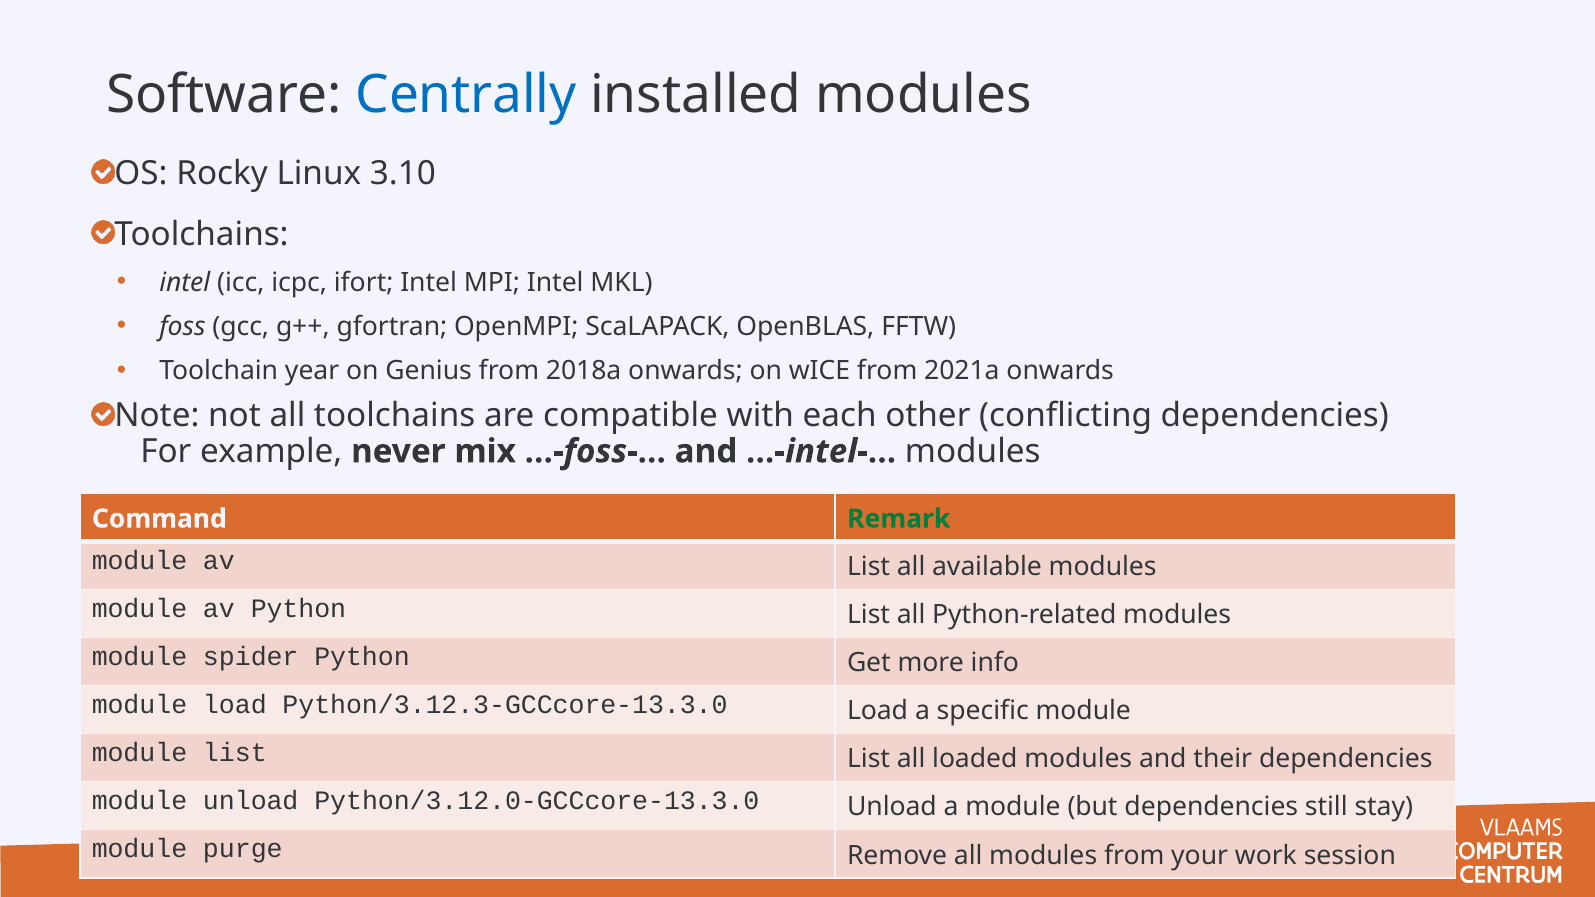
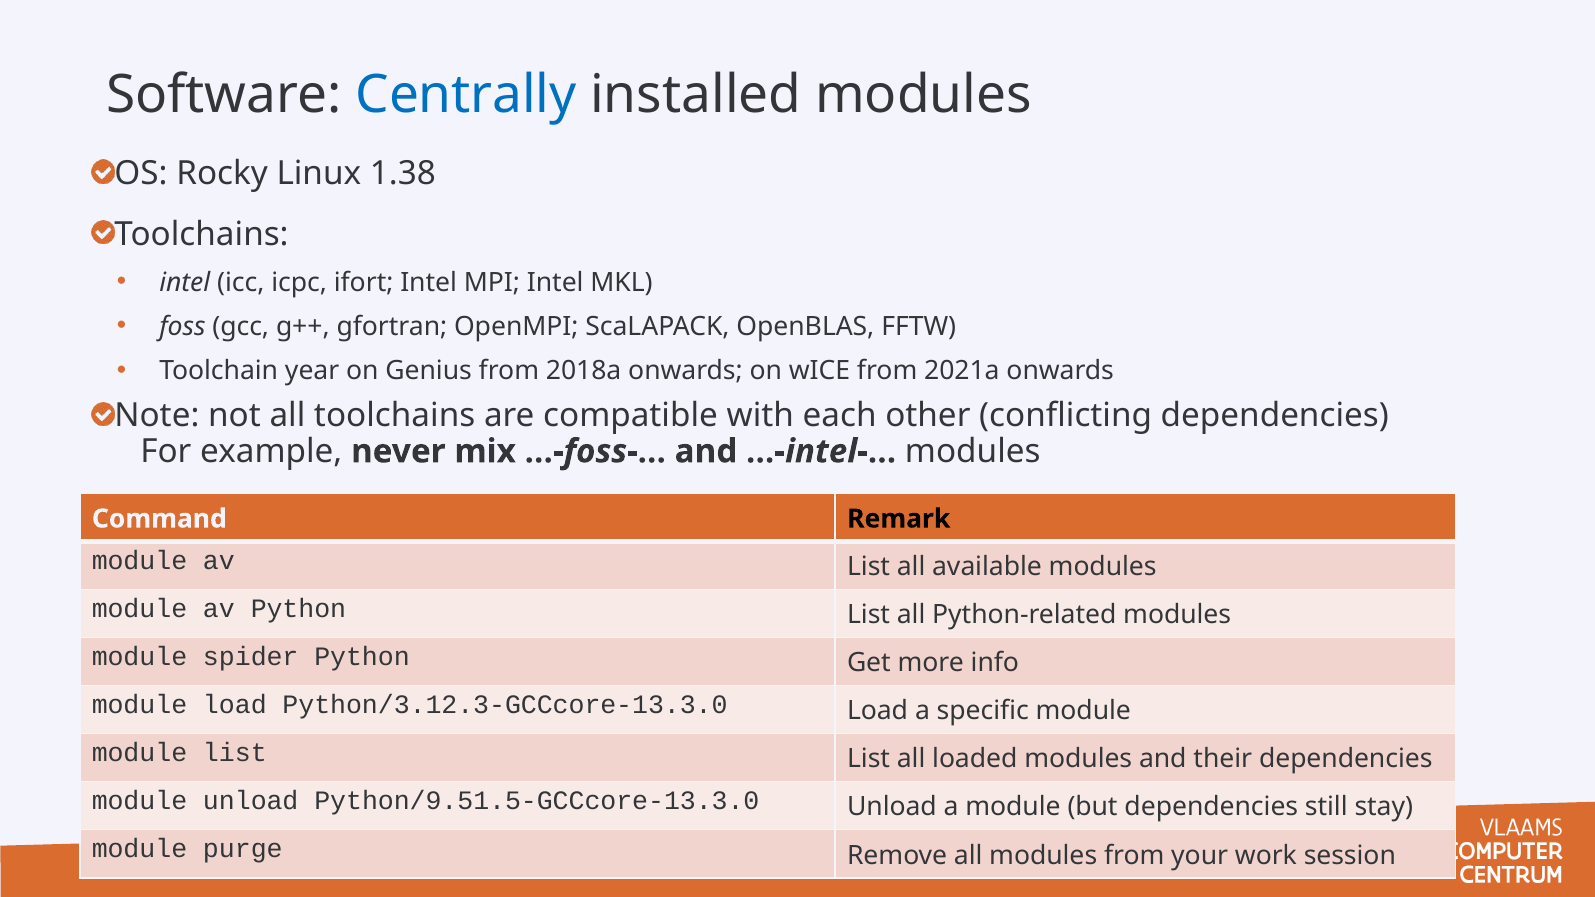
3.10: 3.10 -> 1.38 (403, 174)
Remark colour: green -> black (899, 519)
Python/3.12.0-GCCcore-13.3.0: Python/3.12.0-GCCcore-13.3.0 -> Python/9.51.5-GCCcore-13.3.0 (537, 801)
